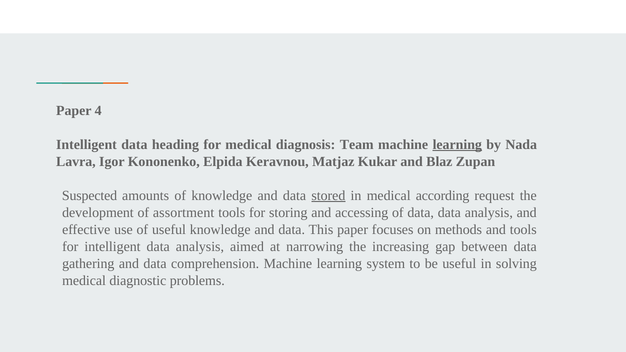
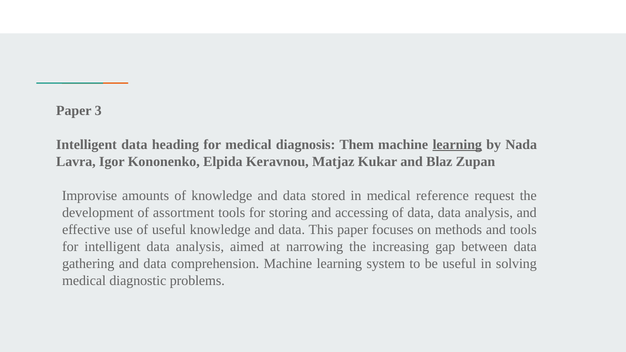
4: 4 -> 3 (98, 111)
Team: Team -> Them (357, 145)
Suspected: Suspected -> Improvise (90, 196)
stored underline: present -> none (328, 196)
according: according -> reference (442, 196)
